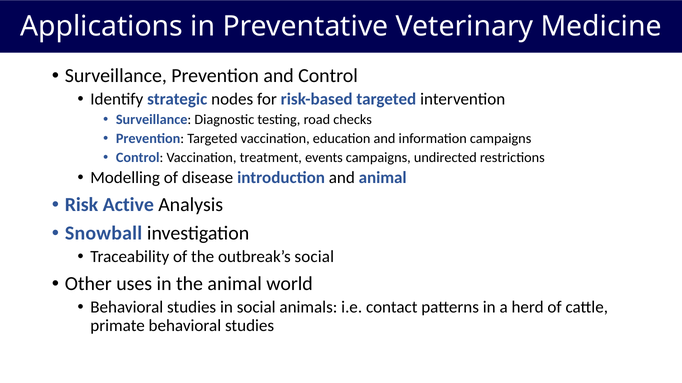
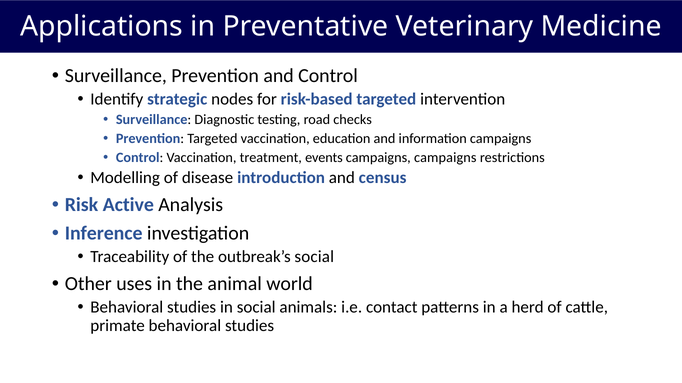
campaigns undirected: undirected -> campaigns (445, 158)
and animal: animal -> census (383, 178)
Snowball: Snowball -> Inference (104, 234)
